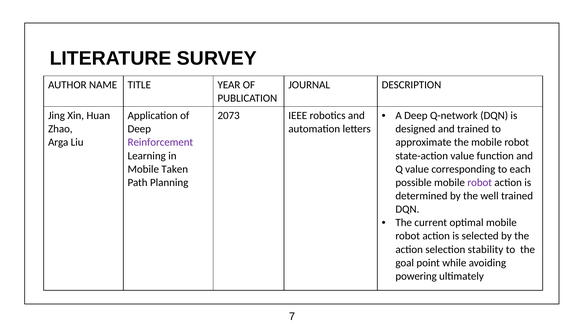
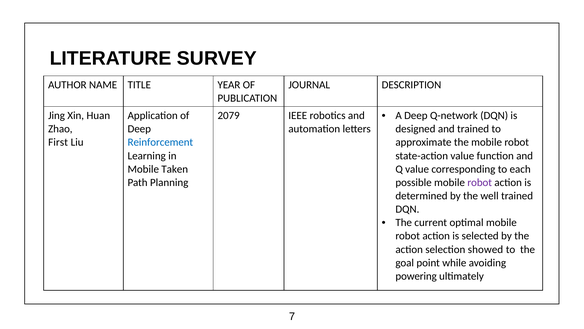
2073: 2073 -> 2079 (229, 115)
Arga: Arga -> First (58, 142)
Reinforcement colour: purple -> blue (160, 142)
stability: stability -> showed (485, 249)
